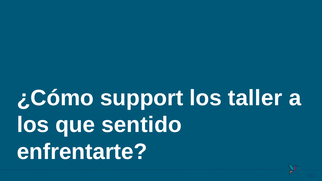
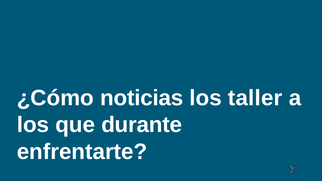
support: support -> noticias (142, 98)
sentido: sentido -> durante (142, 125)
